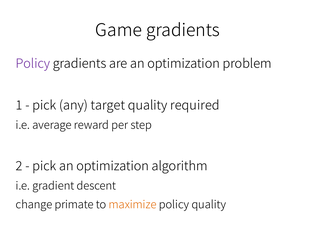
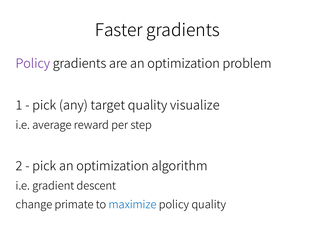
Game: Game -> Faster (119, 30)
required: required -> visualize (195, 106)
maximize colour: orange -> blue (133, 205)
